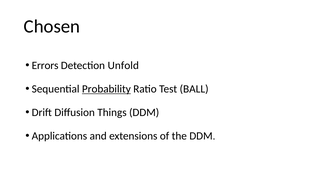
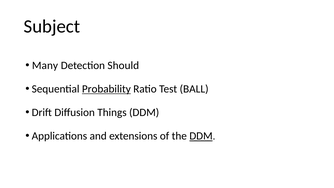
Chosen: Chosen -> Subject (52, 27)
Errors: Errors -> Many (45, 65)
Unfold: Unfold -> Should (123, 65)
DDM underline: none -> present (201, 136)
